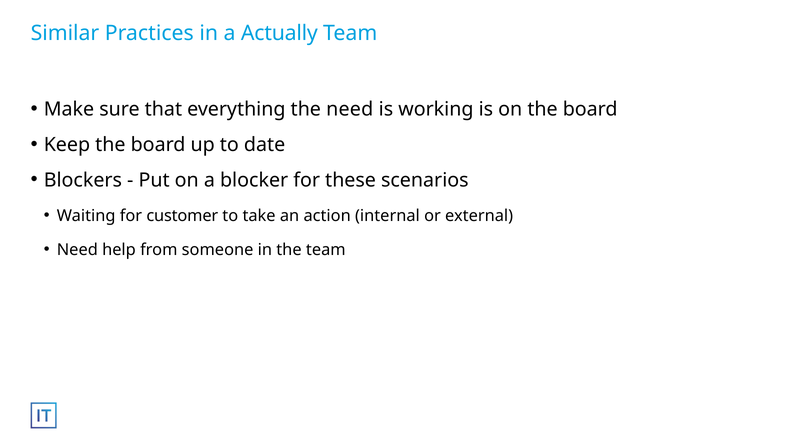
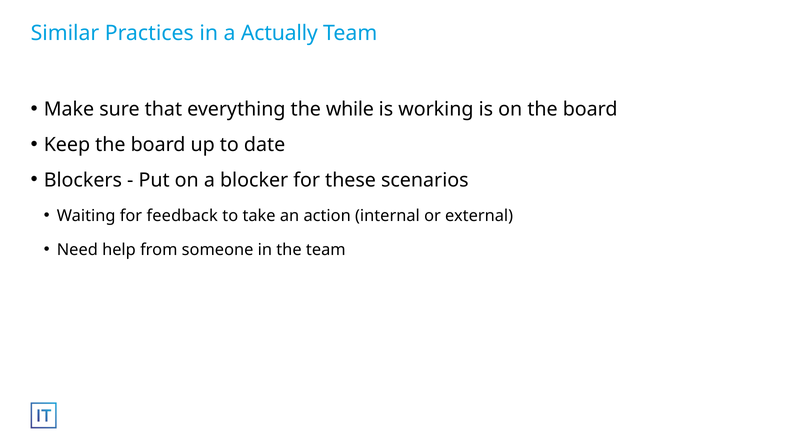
the need: need -> while (350, 109)
customer: customer -> feedback (182, 216)
